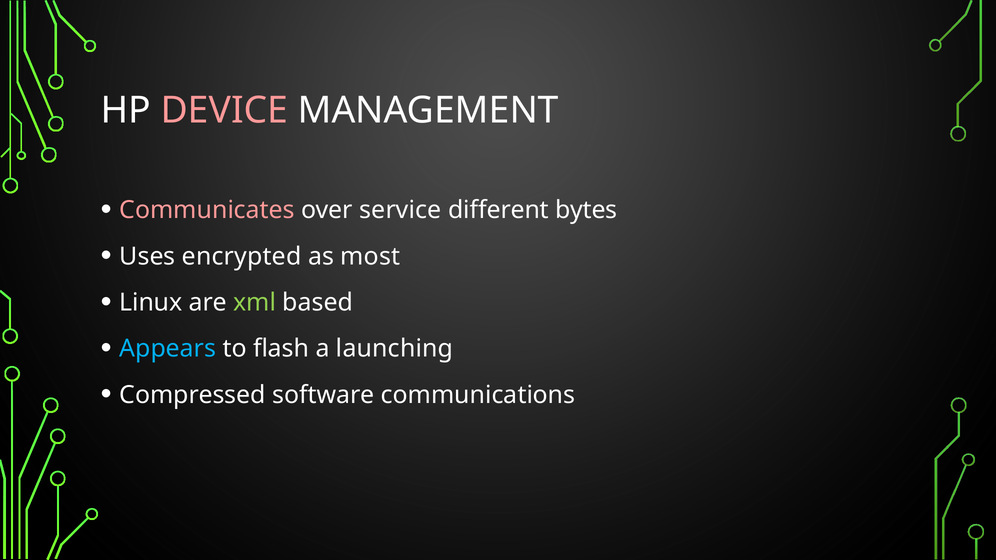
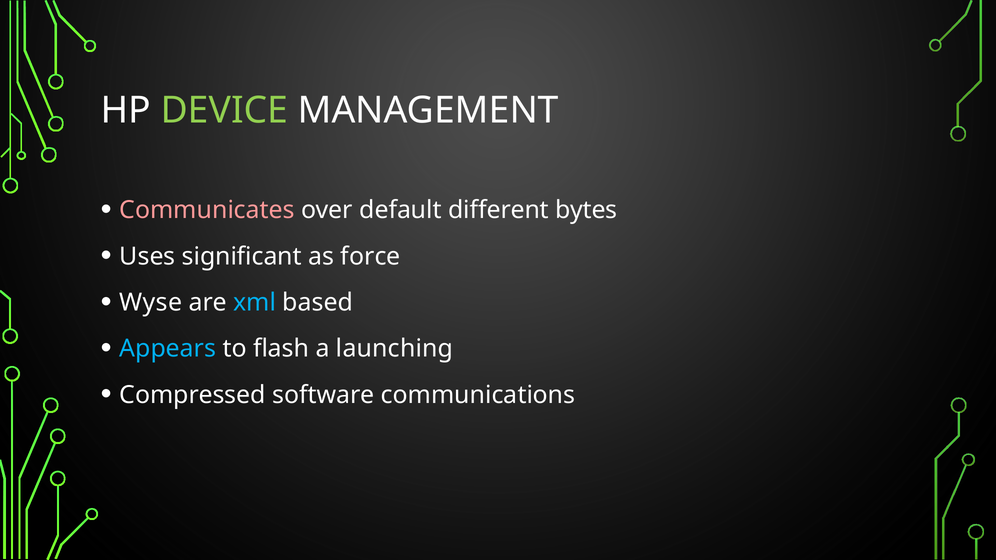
DEVICE colour: pink -> light green (224, 111)
service: service -> default (400, 210)
encrypted: encrypted -> significant (242, 256)
most: most -> force (371, 256)
Linux: Linux -> Wyse (151, 303)
xml colour: light green -> light blue (255, 303)
